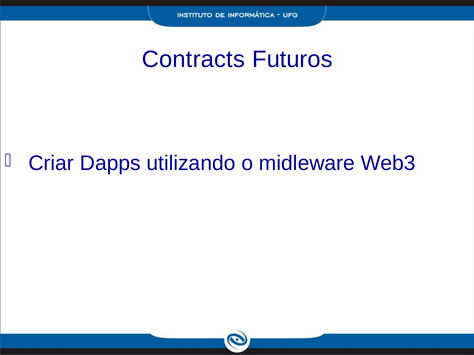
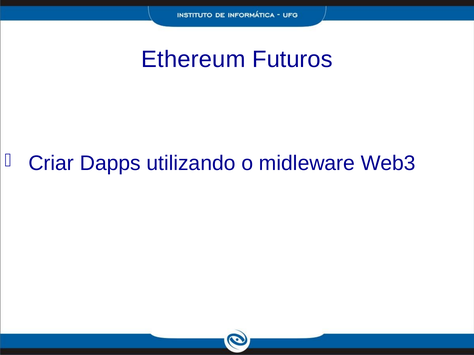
Contracts: Contracts -> Ethereum (193, 59)
